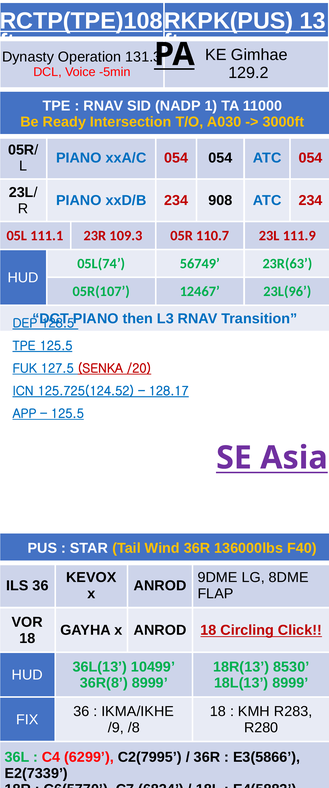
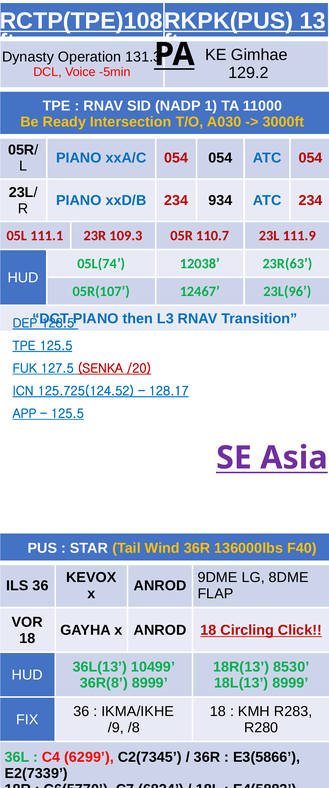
908: 908 -> 934 (220, 200)
56749: 56749 -> 12038 (200, 263)
C2(7995: C2(7995 -> C2(7345 (150, 756)
